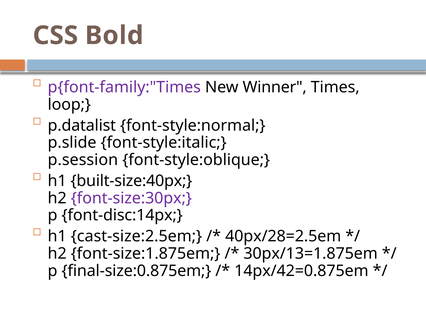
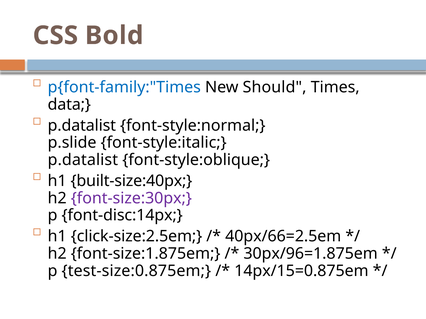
p{font-family:"Times colour: purple -> blue (124, 87)
Winner: Winner -> Should (275, 87)
loop: loop -> data (69, 105)
p.session: p.session -> p.datalist (83, 160)
cast-size:2.5em: cast-size:2.5em -> click-size:2.5em (137, 237)
40px/28=2.5em: 40px/28=2.5em -> 40px/66=2.5em (283, 237)
30px/13=1.875em: 30px/13=1.875em -> 30px/96=1.875em (311, 254)
final-size:0.875em: final-size:0.875em -> test-size:0.875em (136, 271)
14px/42=0.875em: 14px/42=0.875em -> 14px/15=0.875em (301, 271)
